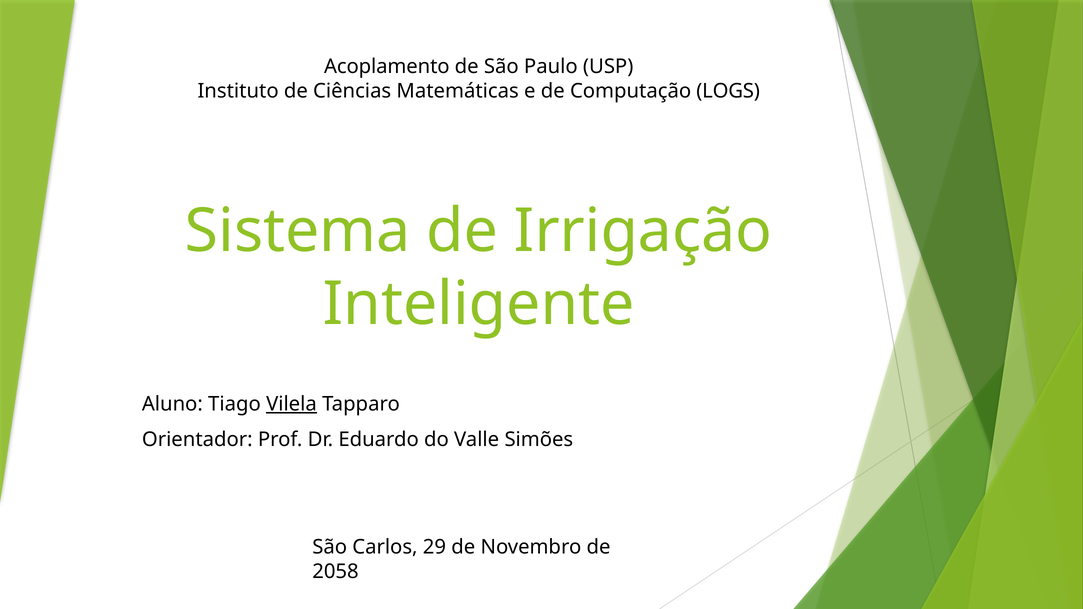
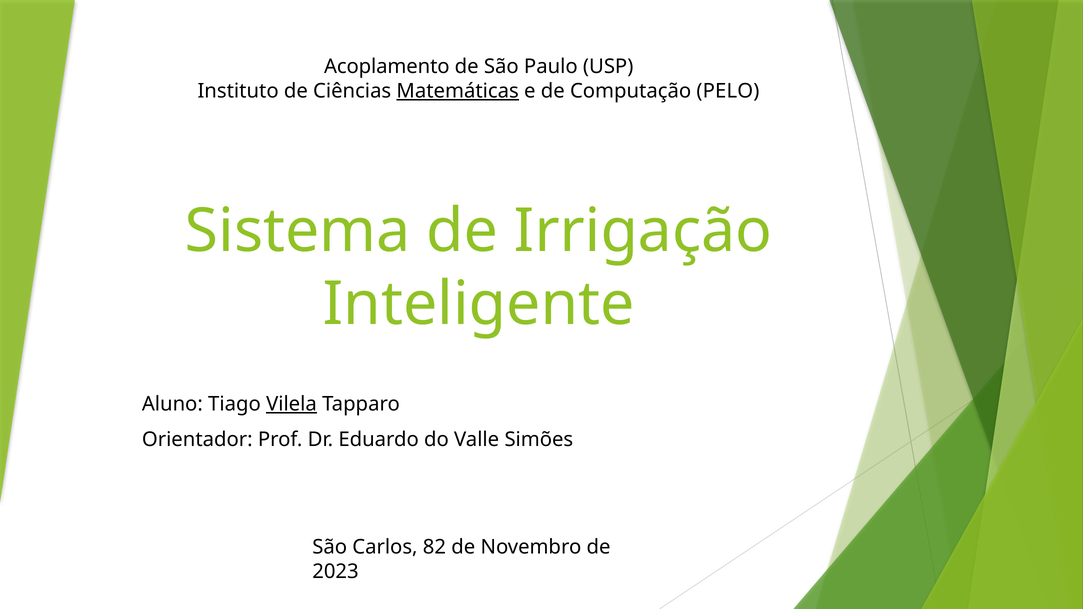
Matemáticas underline: none -> present (458, 91)
LOGS: LOGS -> PELO (728, 91)
29: 29 -> 82 (434, 547)
2058: 2058 -> 2023 (335, 572)
